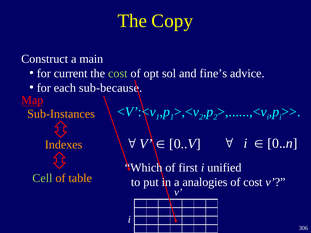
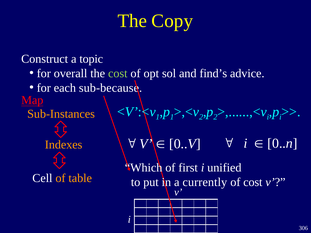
main: main -> topic (91, 59)
current: current -> overall (71, 73)
fine’s: fine’s -> find’s (213, 73)
Cell colour: light green -> white (42, 178)
analogies: analogies -> currently (205, 182)
